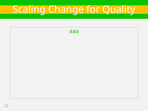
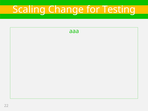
Quality: Quality -> Testing (119, 9)
